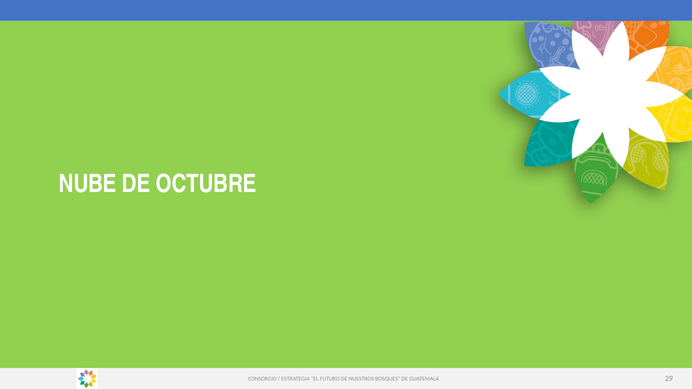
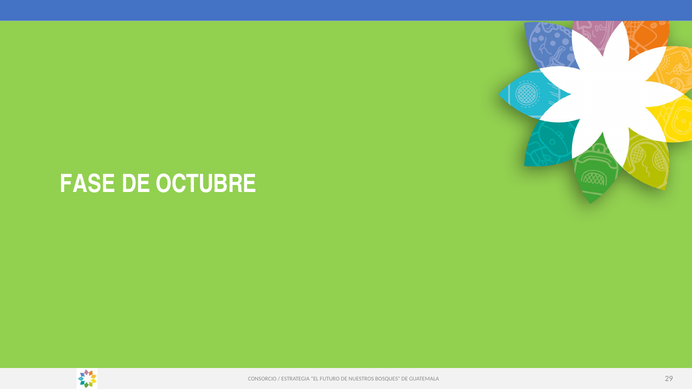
NUBE: NUBE -> FASE (88, 184)
